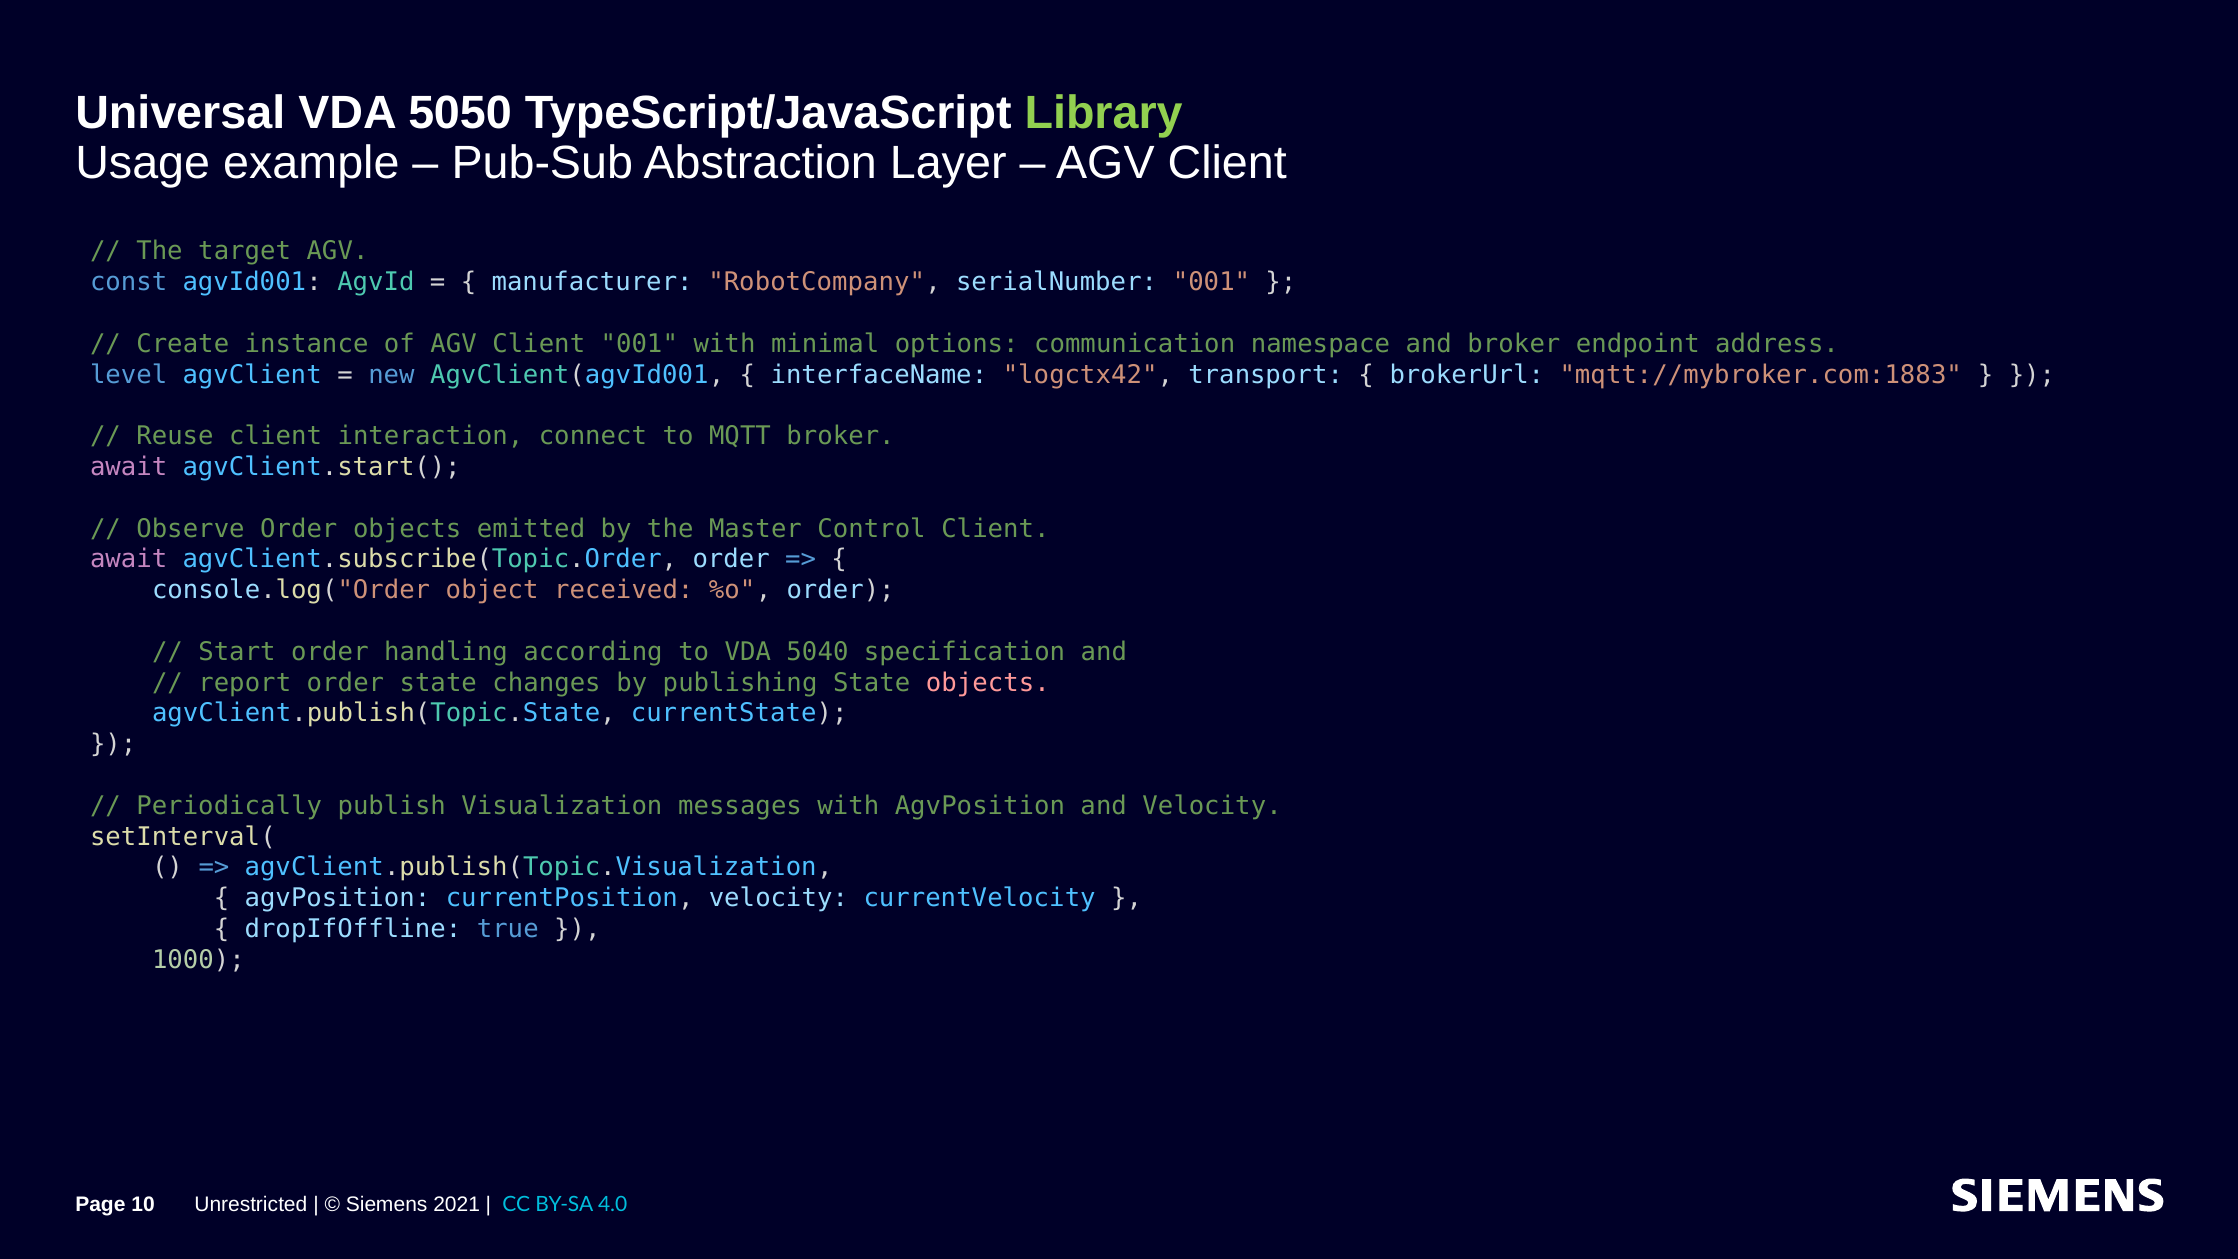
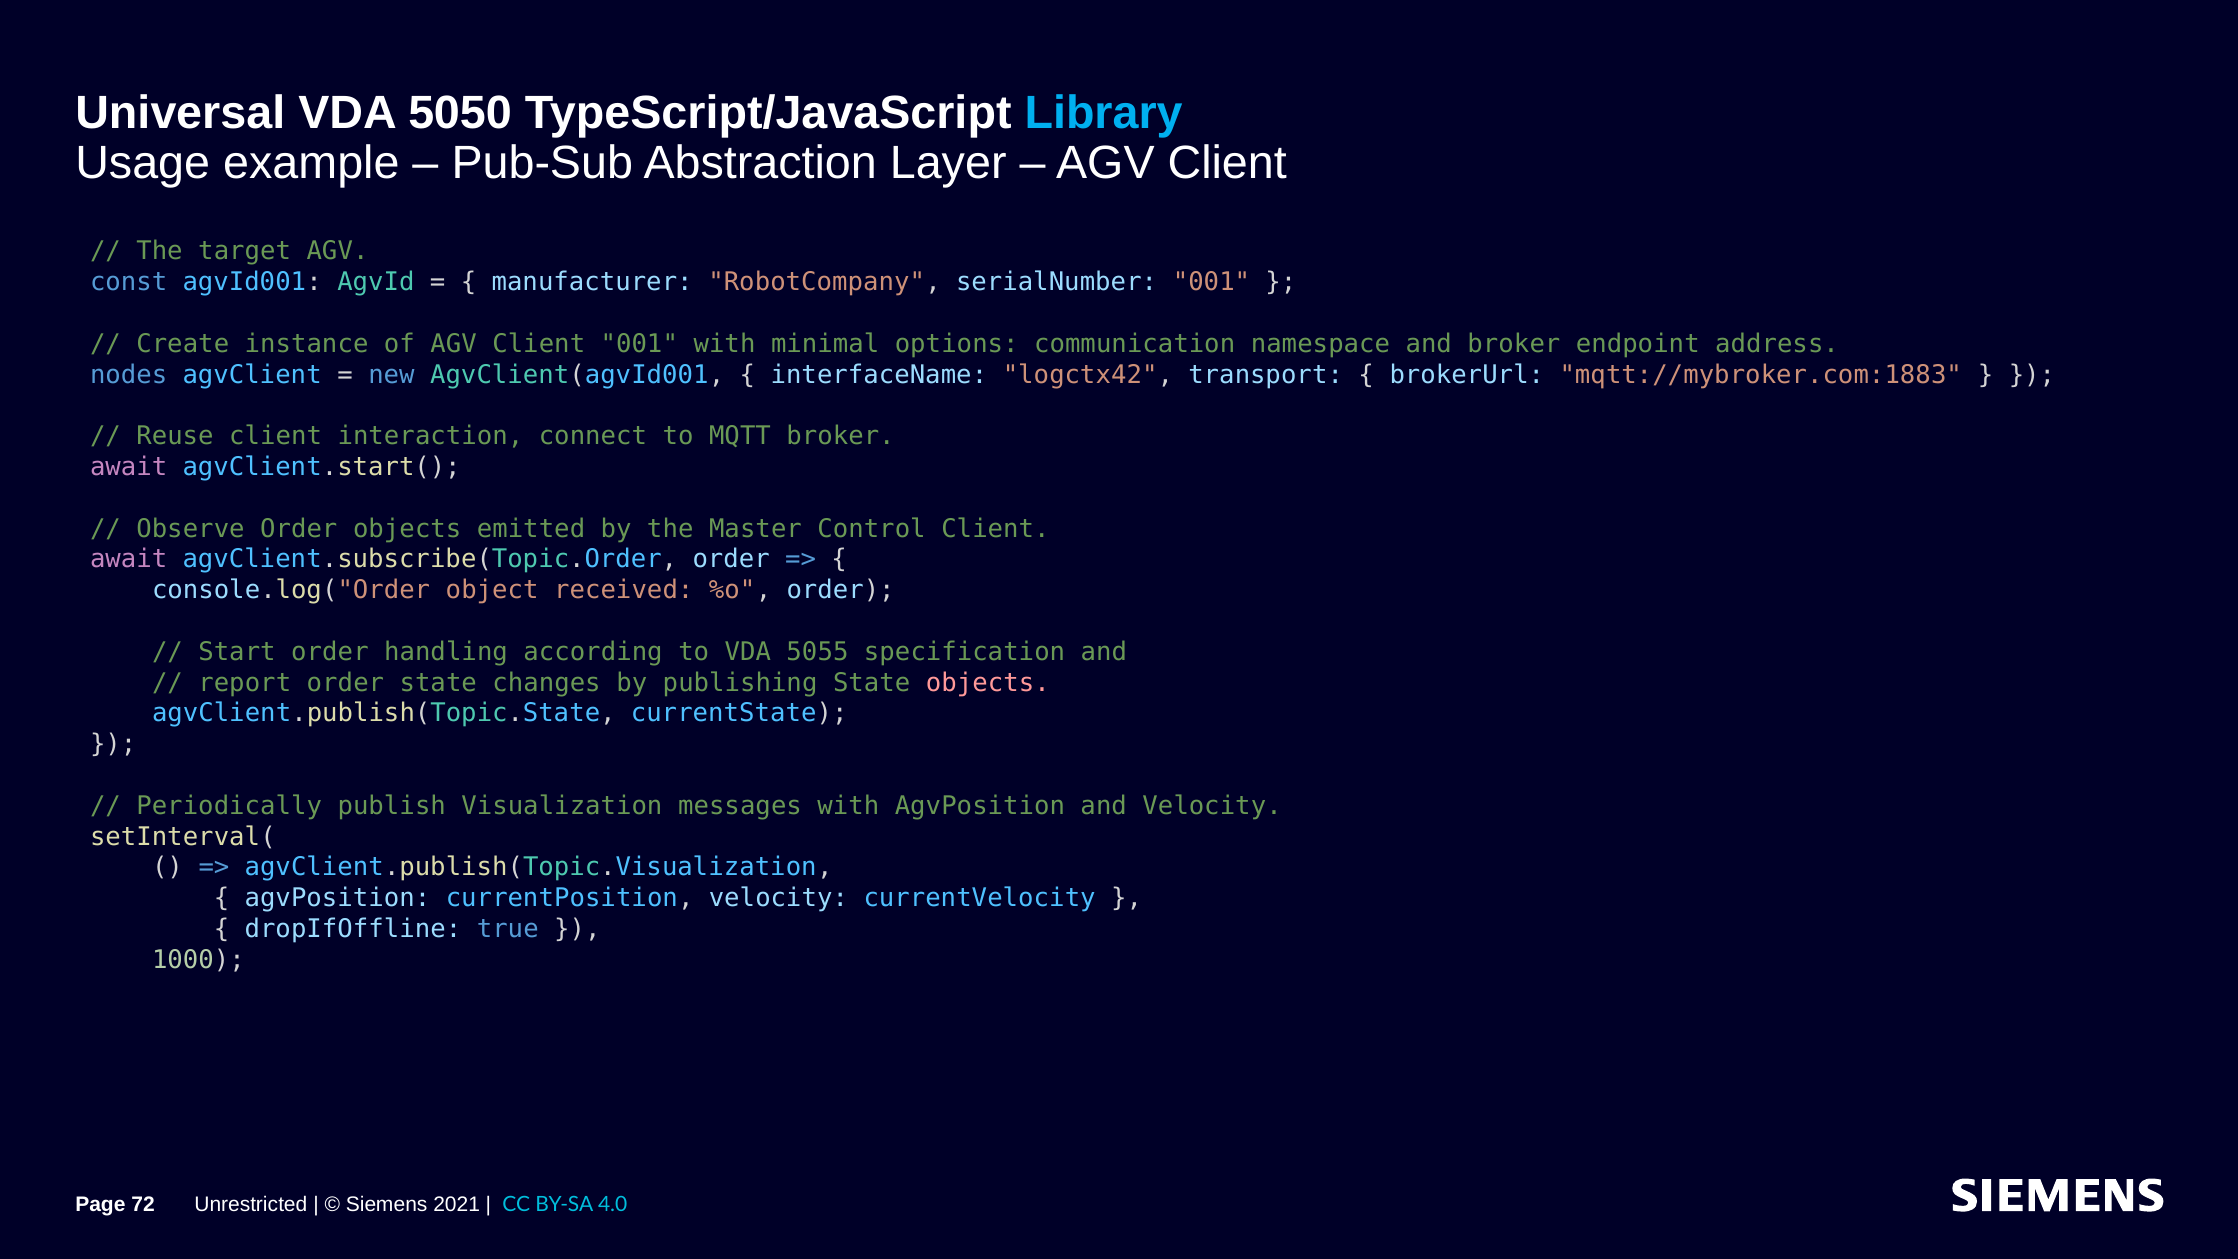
Library colour: light green -> light blue (1104, 113)
level: level -> nodes (129, 375)
5040: 5040 -> 5055 (817, 652)
10: 10 -> 72 (143, 1204)
